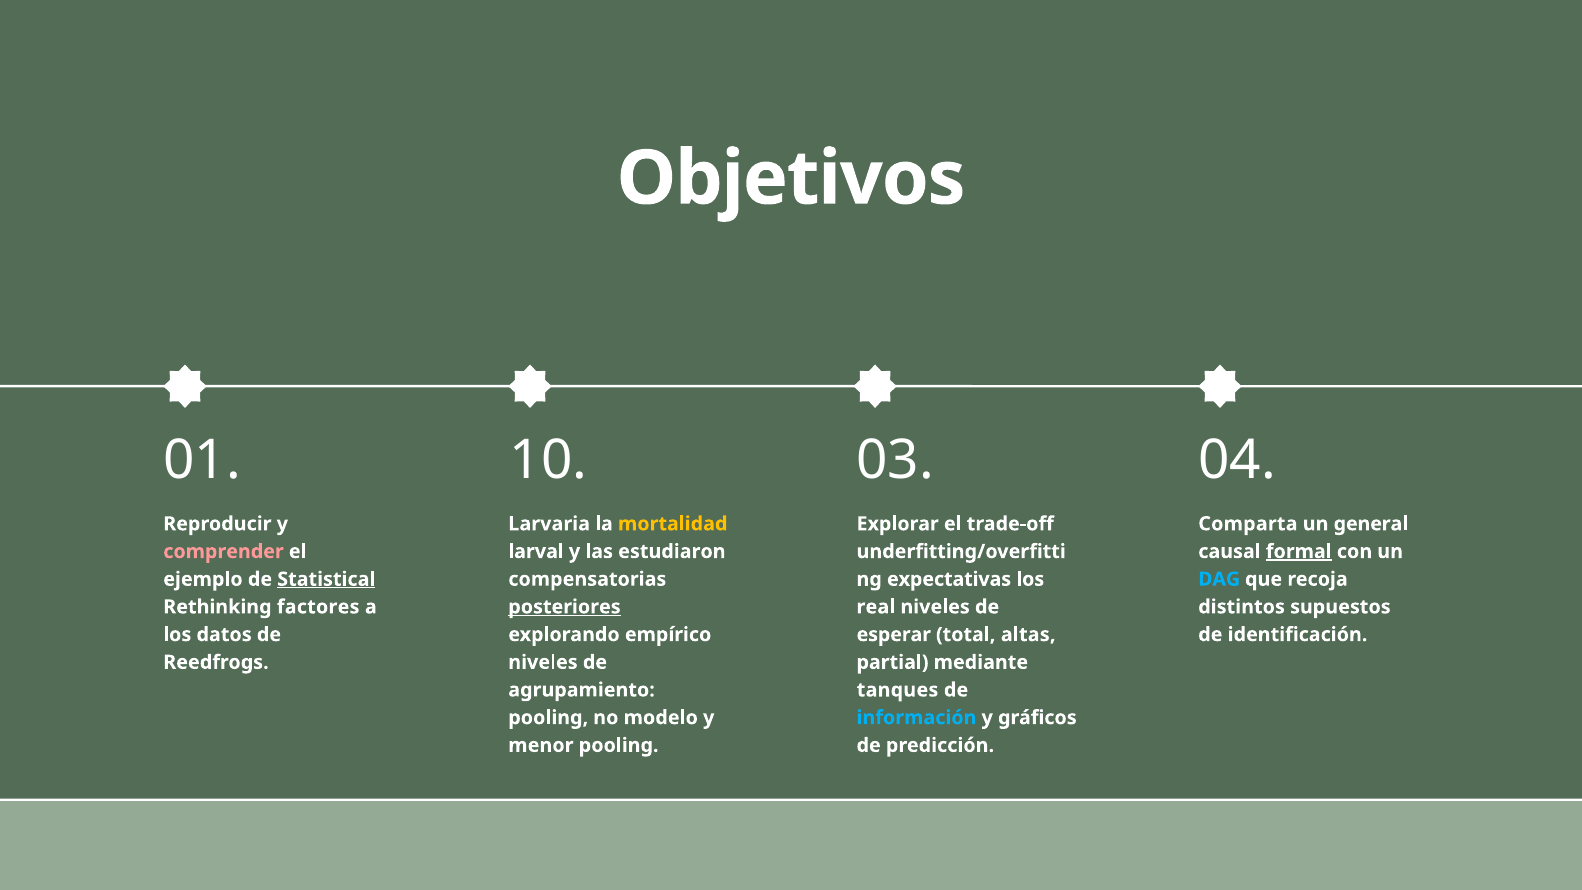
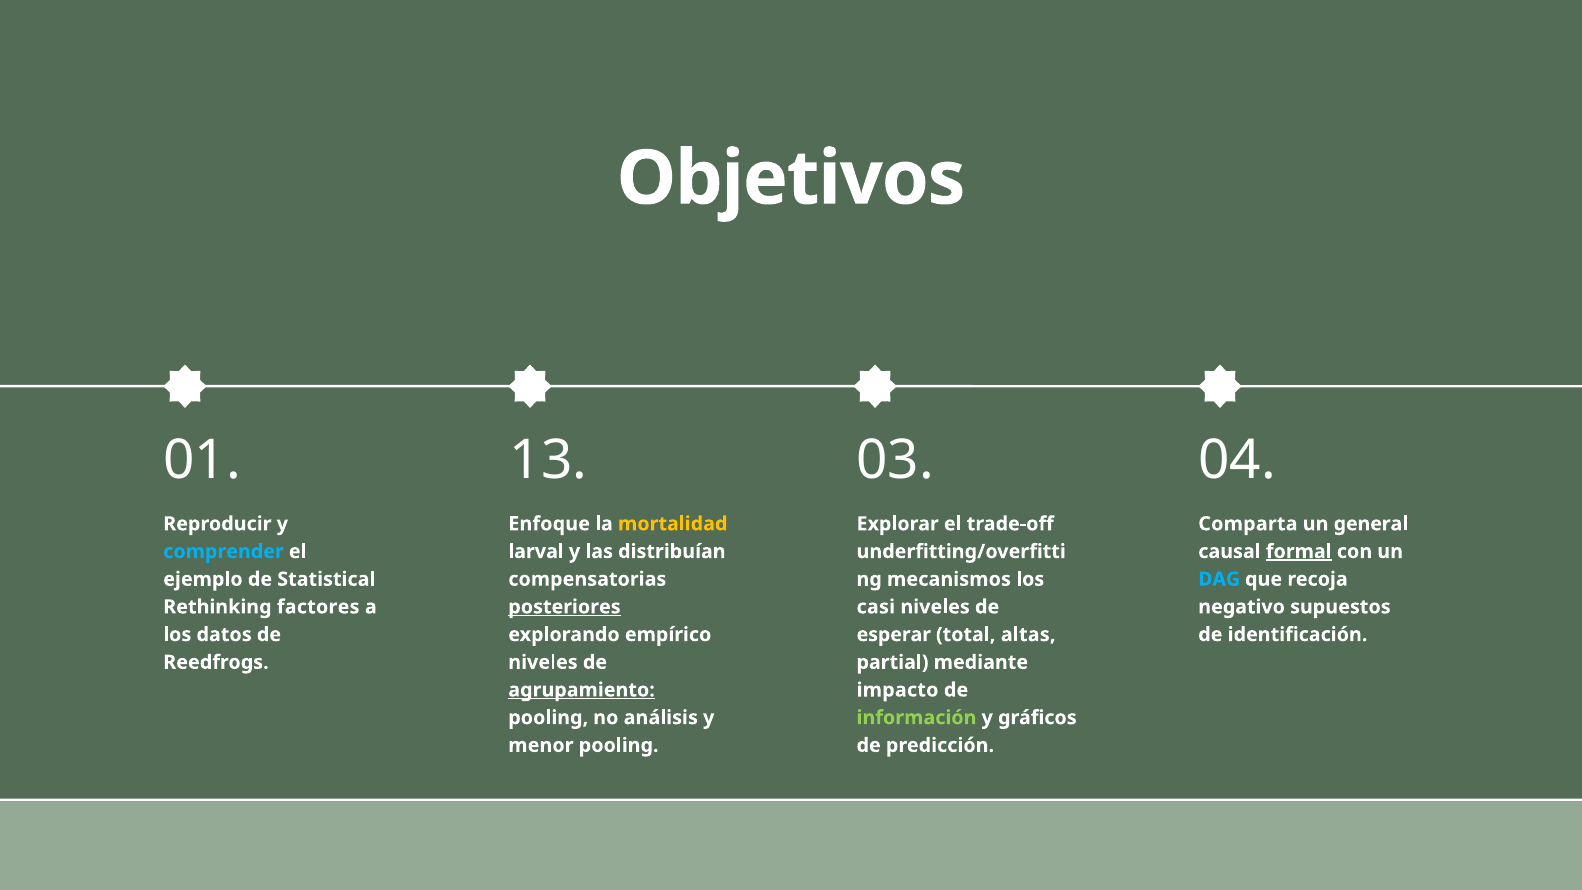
10: 10 -> 13 (549, 460)
Larvaria: Larvaria -> Enfoque (549, 524)
estudiaron: estudiaron -> distribuían (672, 551)
comprender colour: pink -> light blue (223, 551)
Statistical underline: present -> none (326, 579)
expectativas: expectativas -> mecanismos (949, 579)
distintos: distintos -> negativo (1242, 607)
real: real -> casi (876, 607)
agrupamiento underline: none -> present (582, 690)
tanques: tanques -> impacto (898, 690)
modelo: modelo -> análisis (661, 718)
información colour: light blue -> light green (917, 718)
